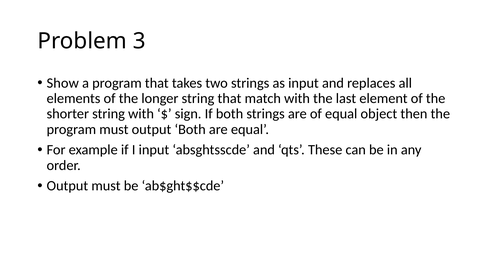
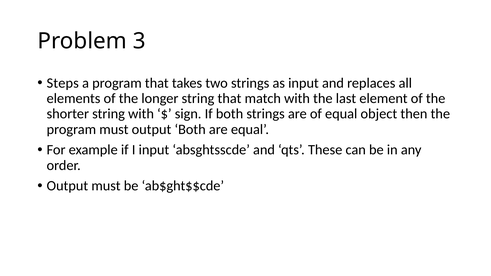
Show: Show -> Steps (63, 83)
